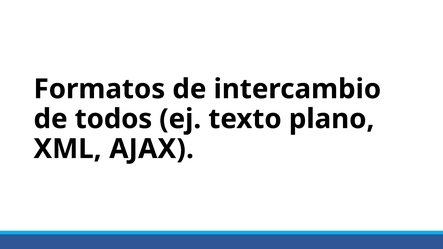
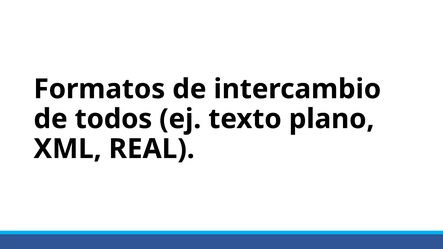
AJAX: AJAX -> REAL (152, 149)
